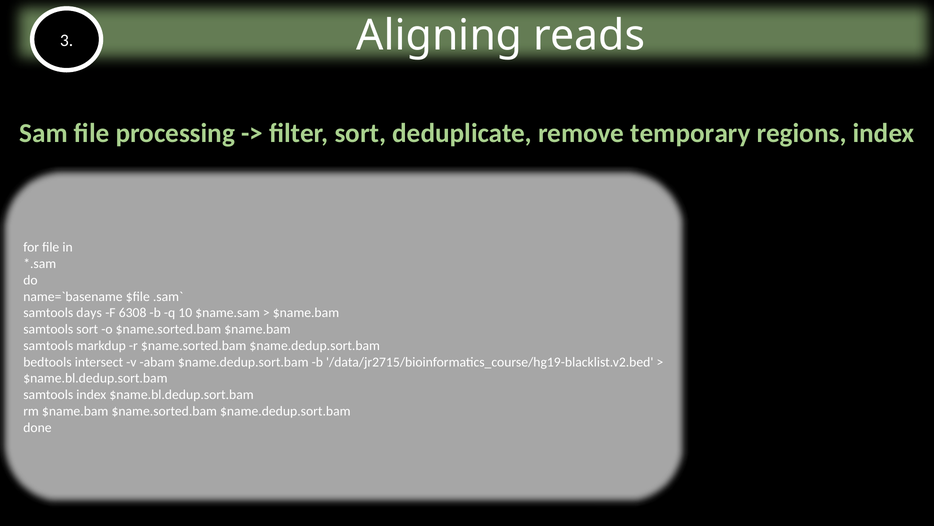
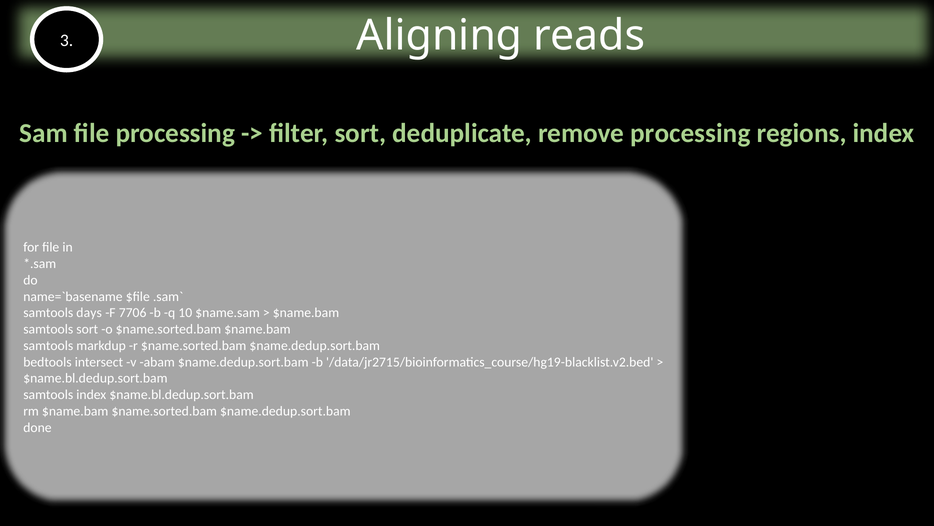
remove temporary: temporary -> processing (690, 133)
6308: 6308 -> 7706 (133, 313)
